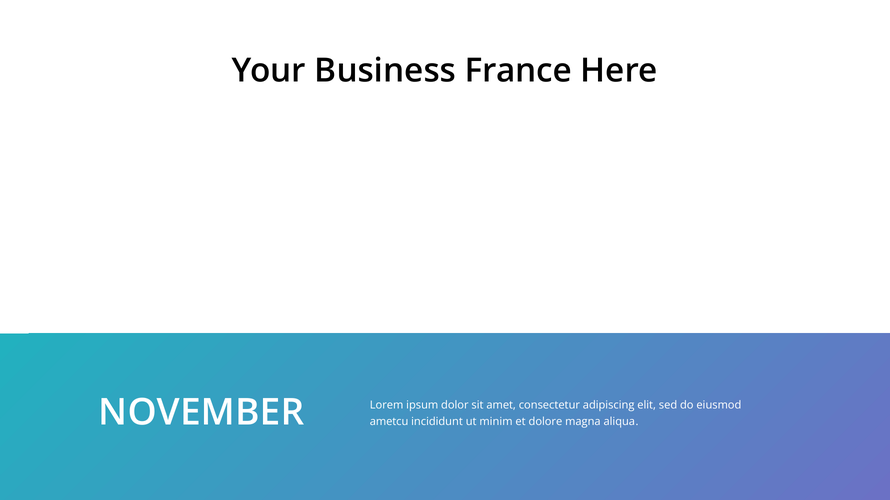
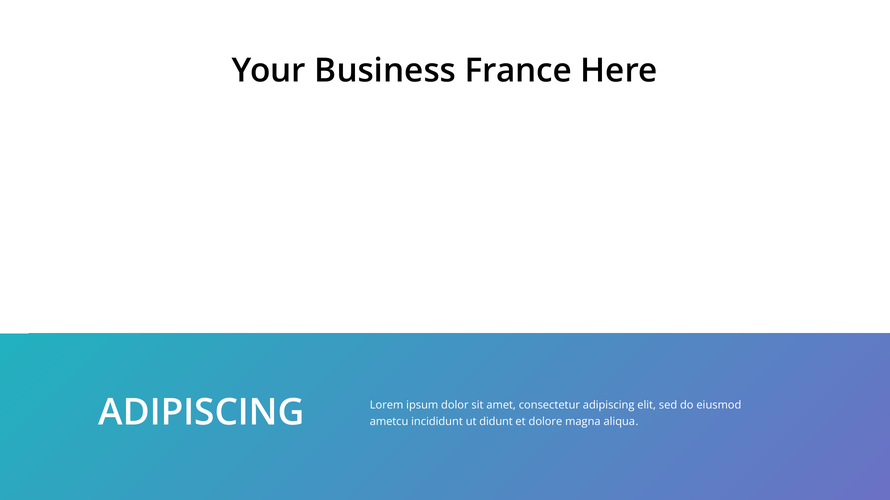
NOVEMBER: NOVEMBER -> ADIPISCING (202, 413)
minim: minim -> didunt (496, 422)
